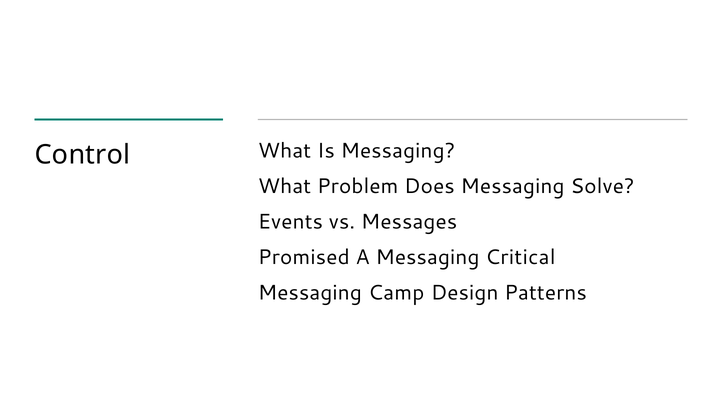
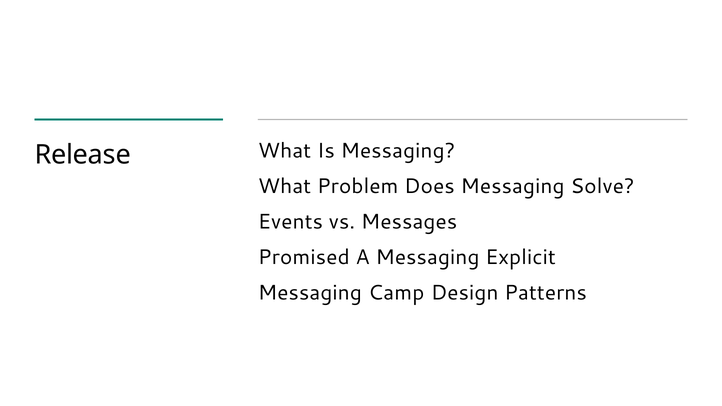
Control: Control -> Release (83, 155)
Critical: Critical -> Explicit (521, 257)
